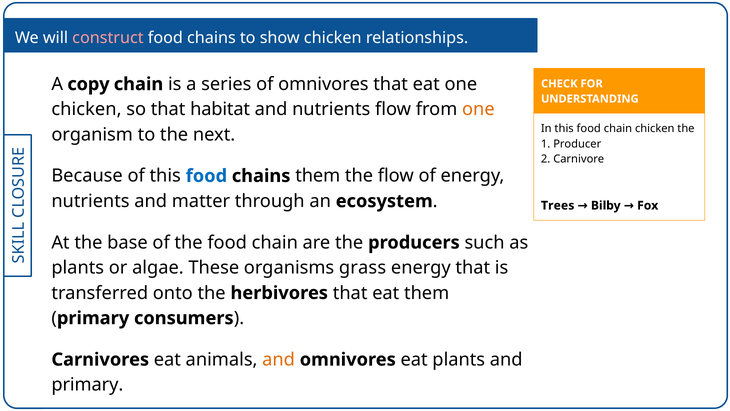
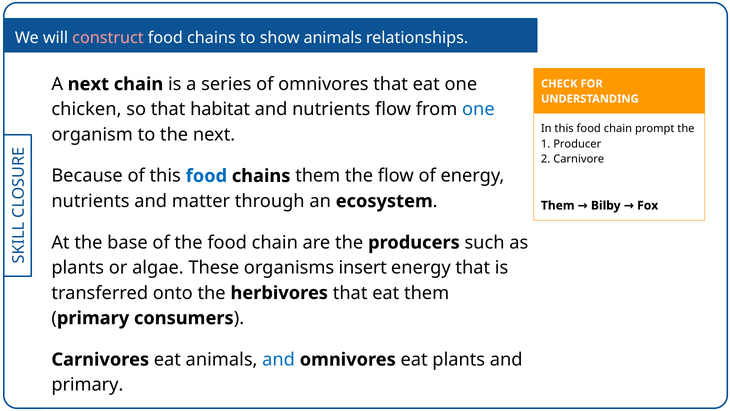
show chicken: chicken -> animals (333, 38)
A copy: copy -> next (88, 84)
one colour: orange -> blue (478, 109)
chain chicken: chicken -> prompt (655, 129)
Trees: Trees -> Them (558, 205)
grass: grass -> insert (363, 268)
and colour: orange -> blue (279, 359)
